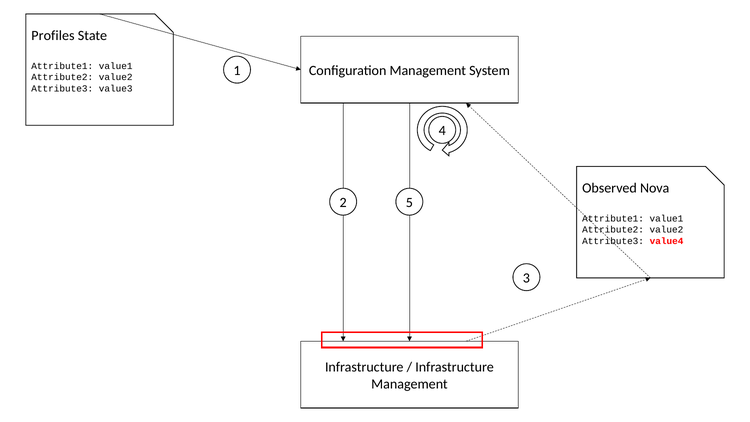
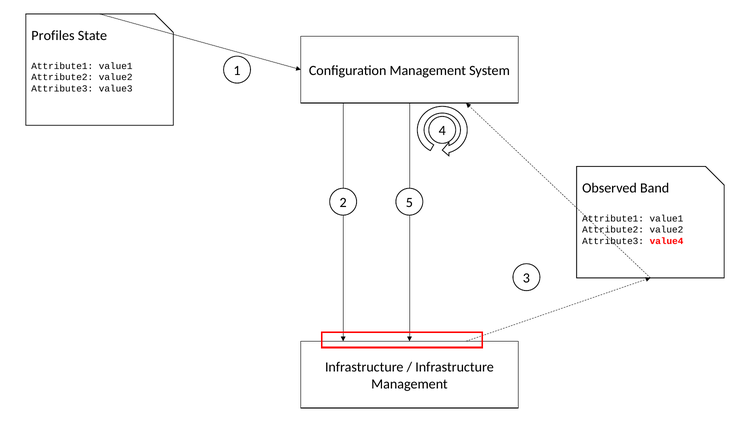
Nova: Nova -> Band (655, 188)
